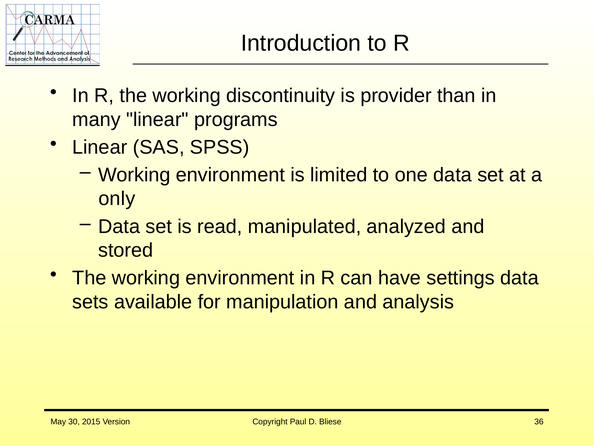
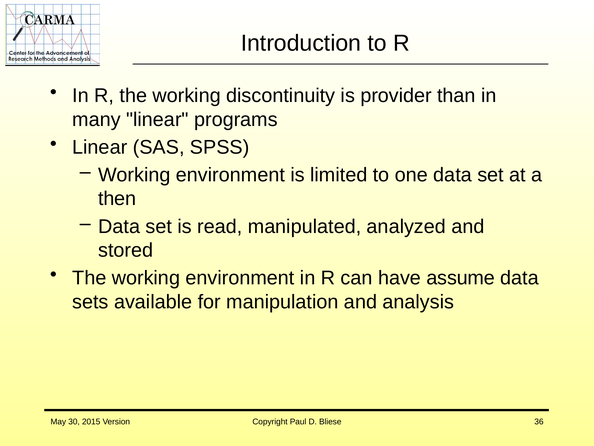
only: only -> then (117, 199)
settings: settings -> assume (461, 278)
